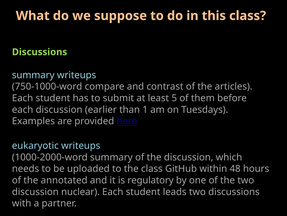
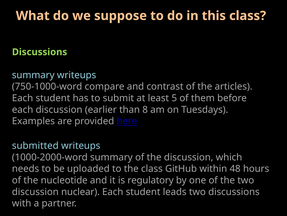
1: 1 -> 8 (145, 109)
eukaryotic: eukaryotic -> submitted (35, 145)
annotated: annotated -> nucleotide (64, 180)
